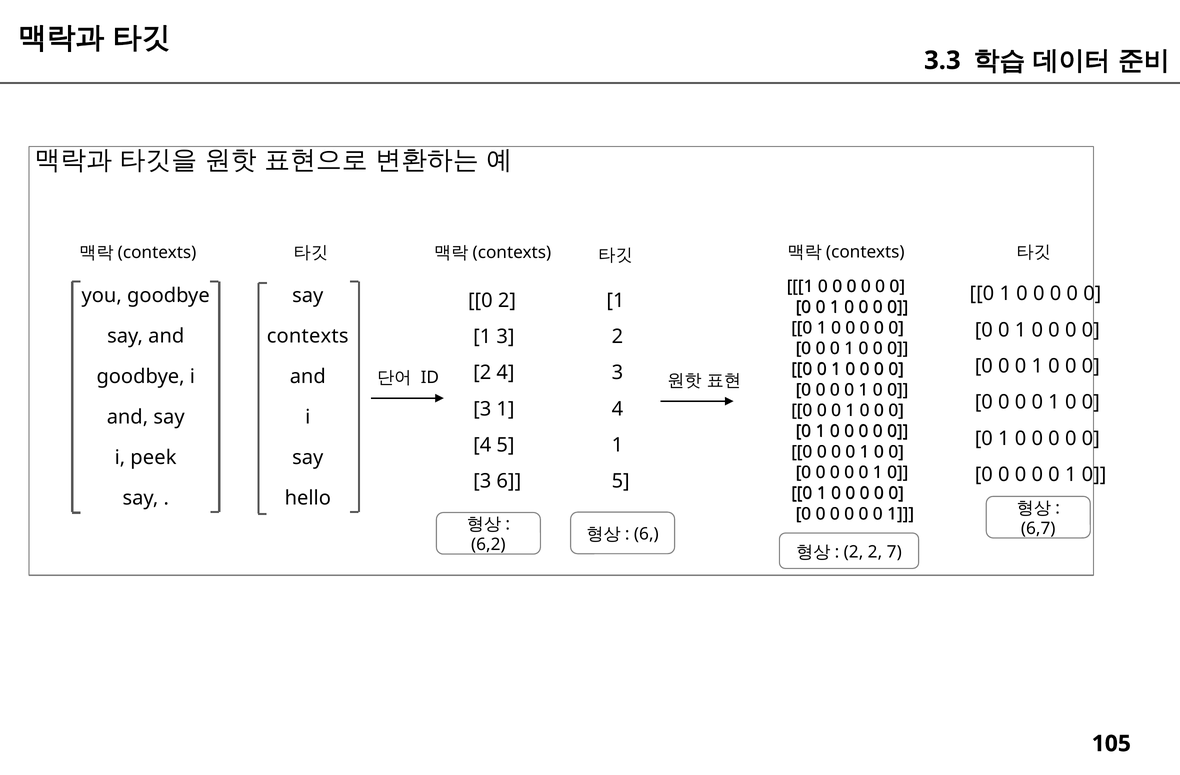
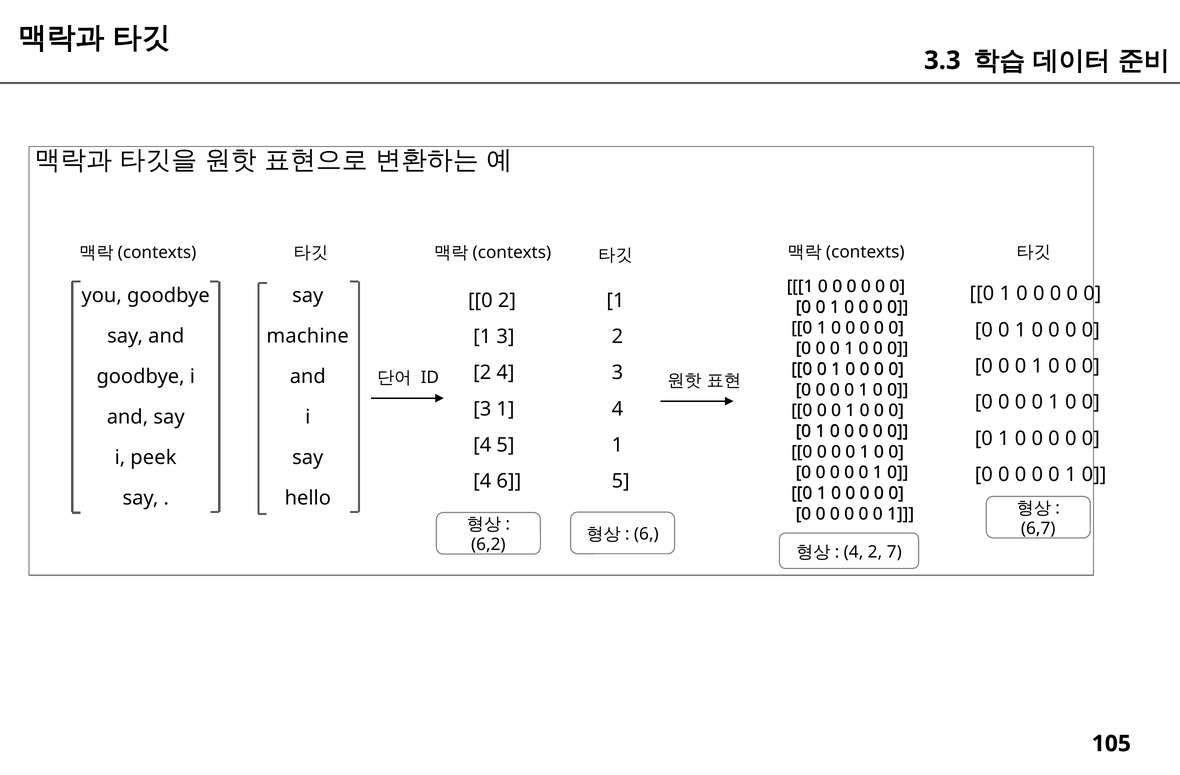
contexts: contexts -> machine (308, 336)
3: 3 -> 4 (482, 481)
2: 2 -> 4 (854, 552)
